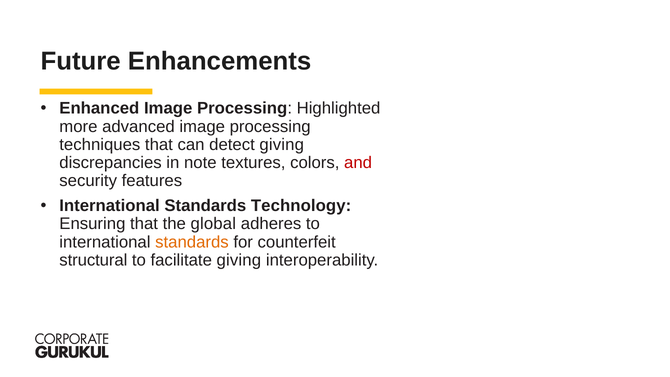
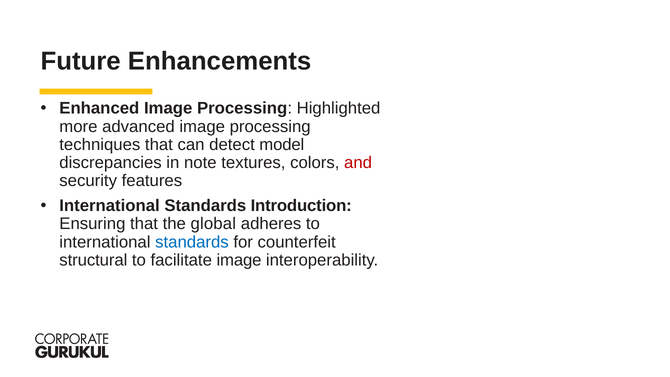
detect giving: giving -> model (282, 145)
Technology: Technology -> Introduction (301, 206)
standards colour: orange -> blue (192, 242)
facilitate giving: giving -> image (239, 260)
